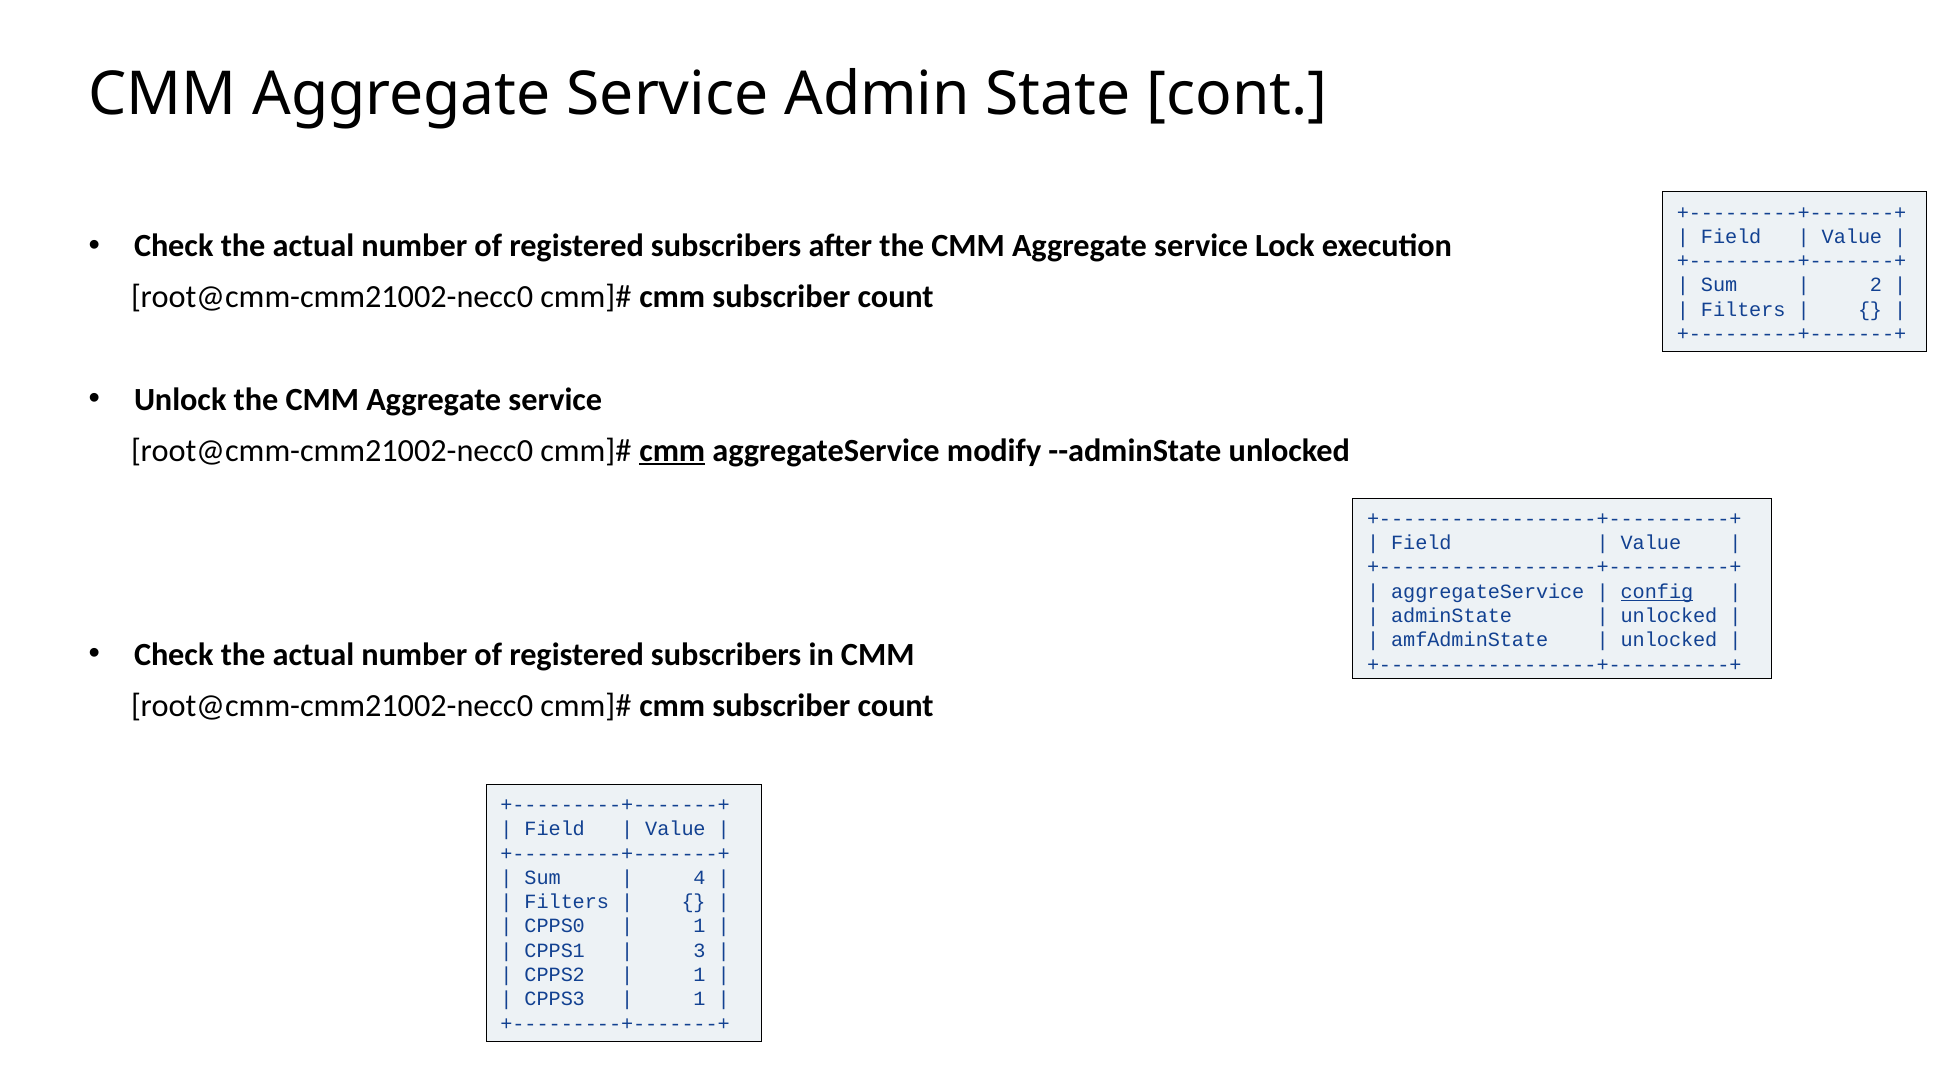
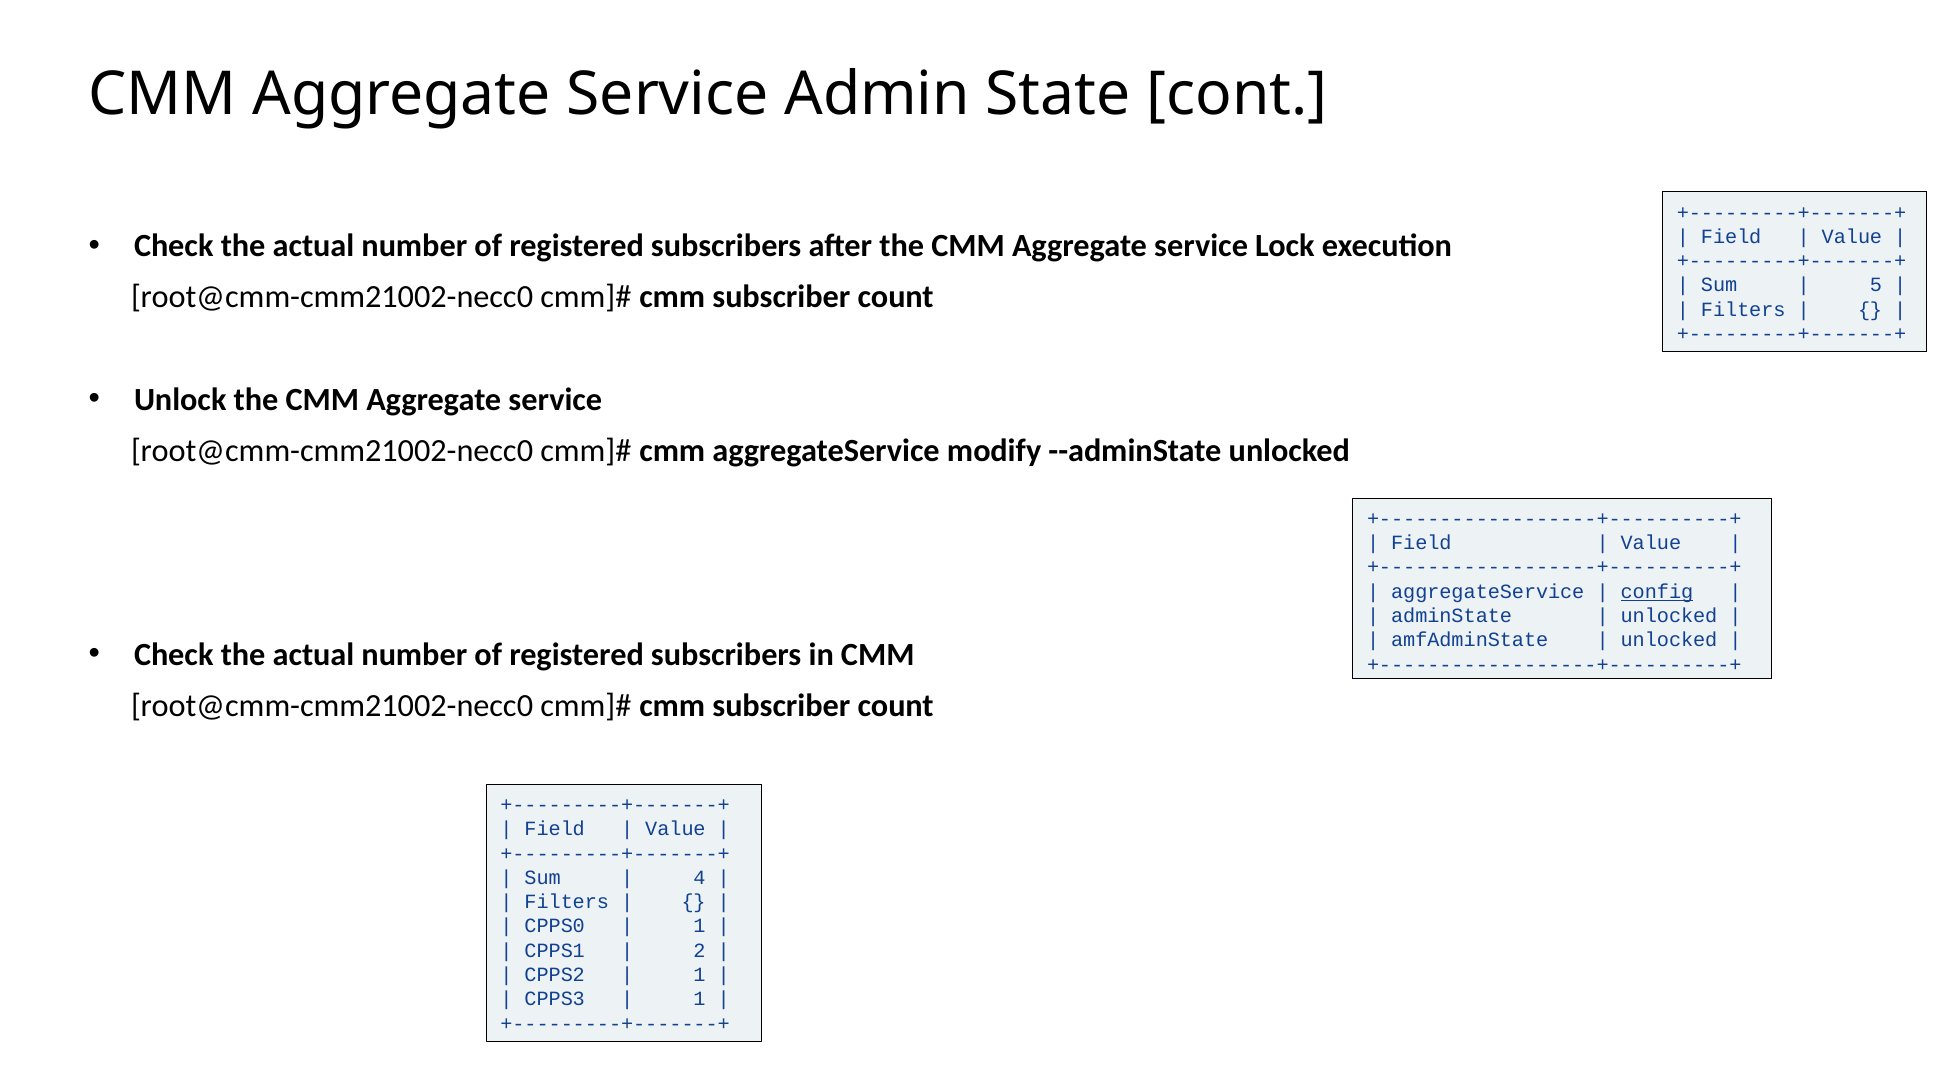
2: 2 -> 5 (1876, 285)
cmm underline: present -> none (672, 451)
3: 3 -> 2 (700, 951)
